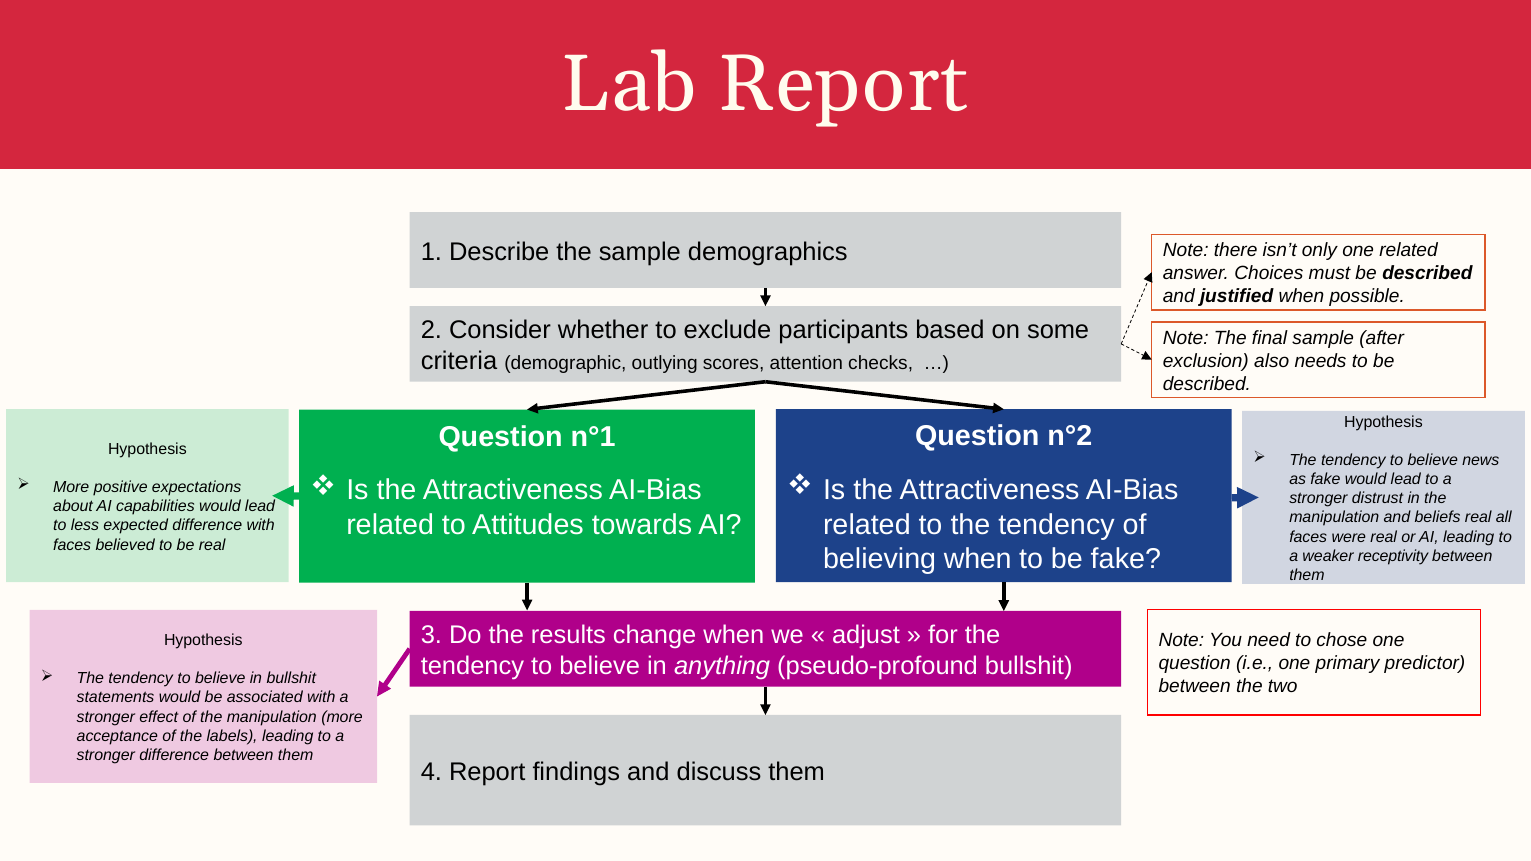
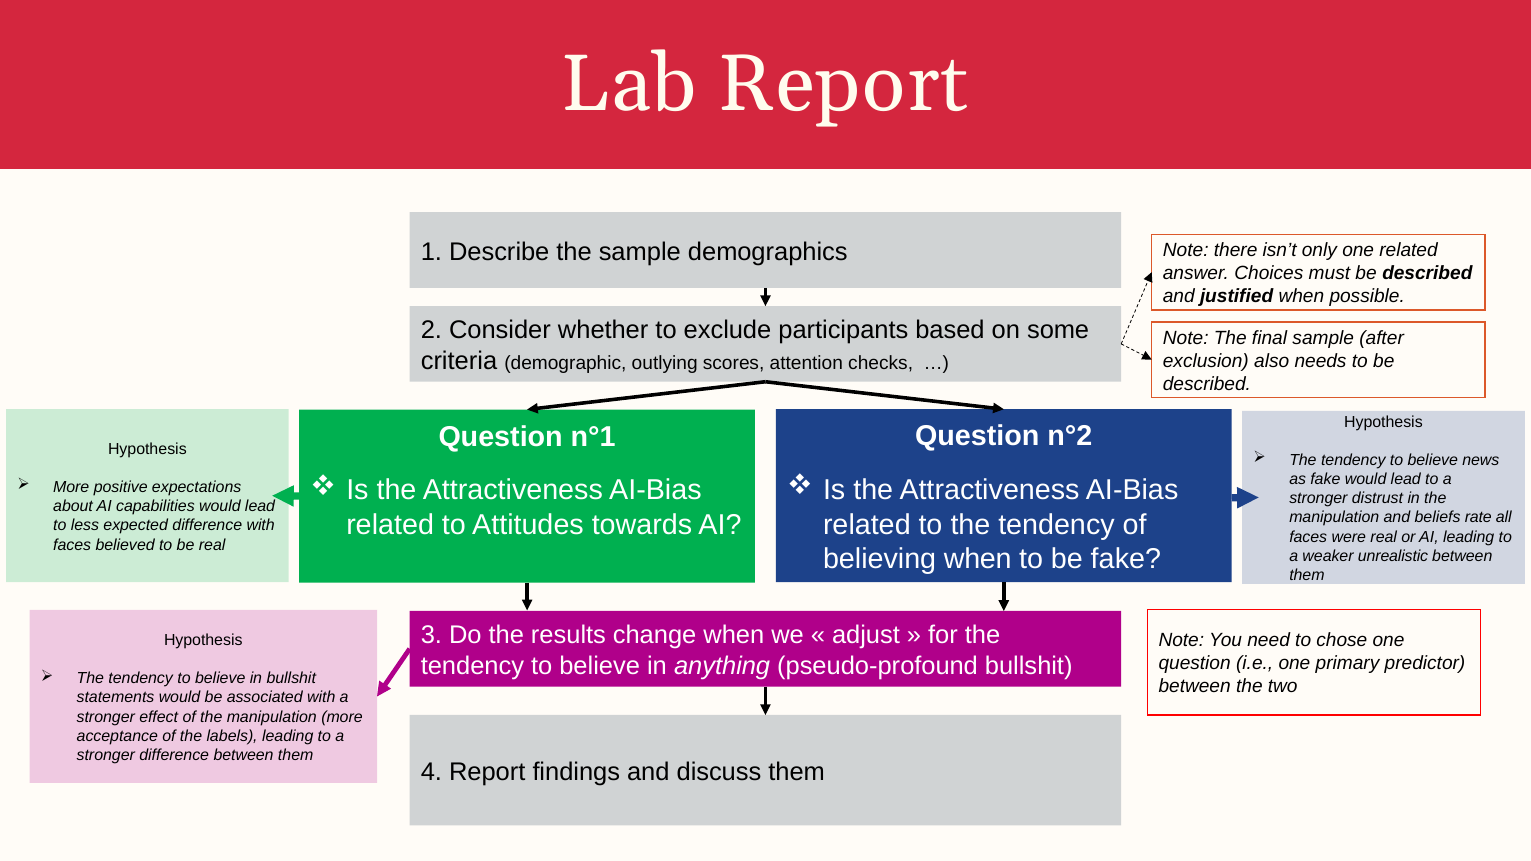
beliefs real: real -> rate (1478, 518)
receptivity: receptivity -> unrealistic (1393, 556)
